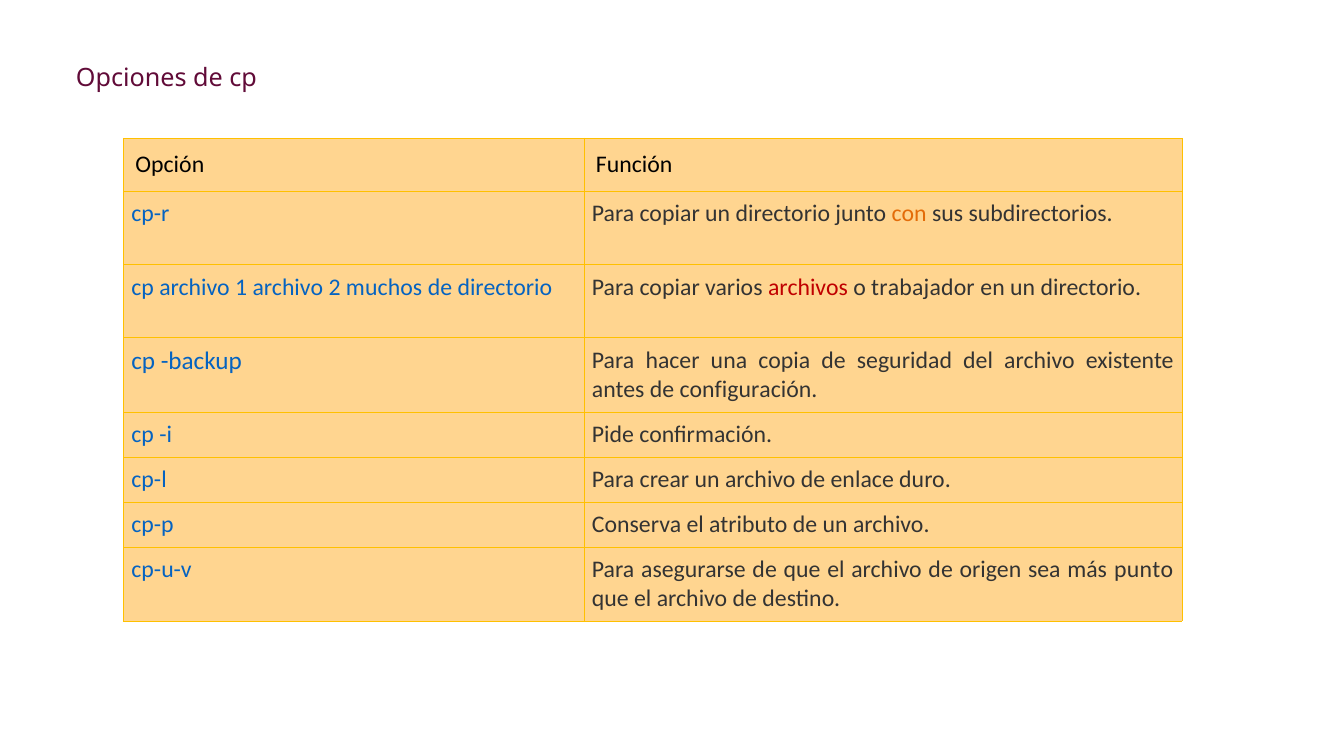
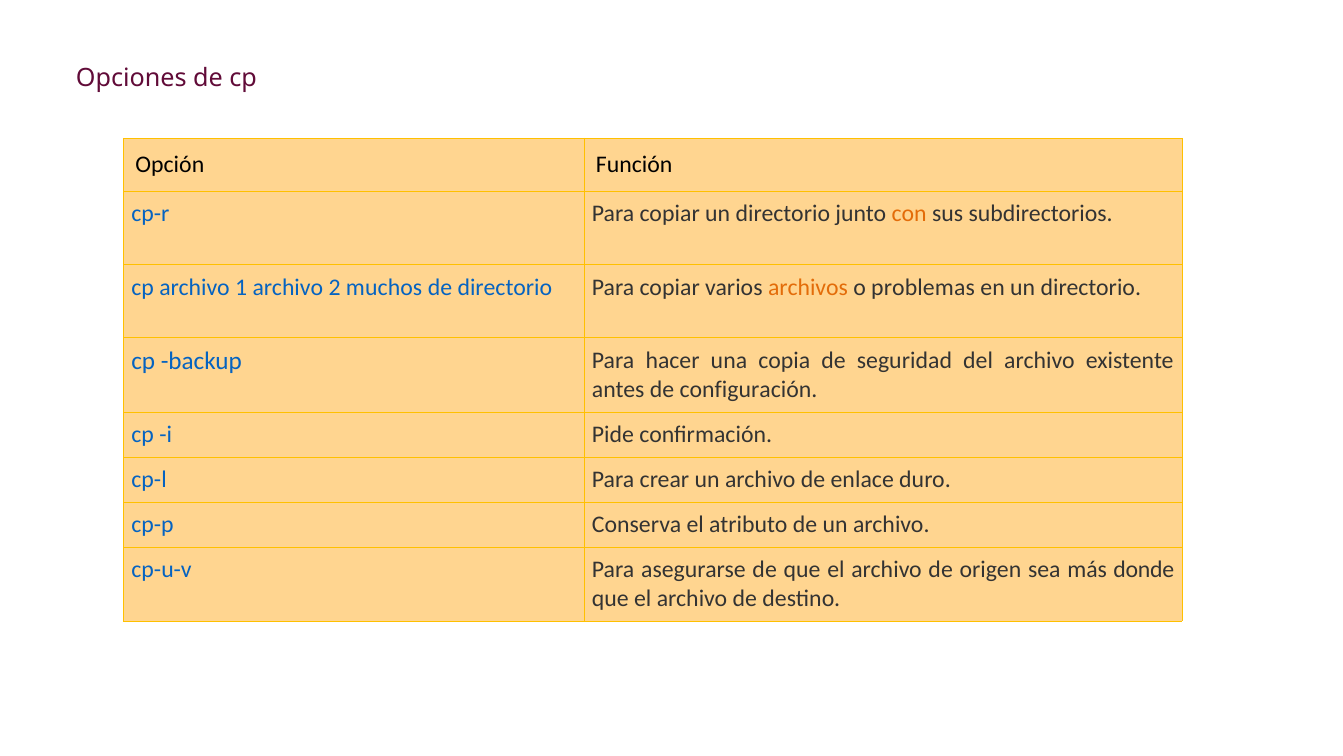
archivos colour: red -> orange (808, 287)
trabajador: trabajador -> problemas (923, 287)
punto: punto -> donde (1144, 569)
